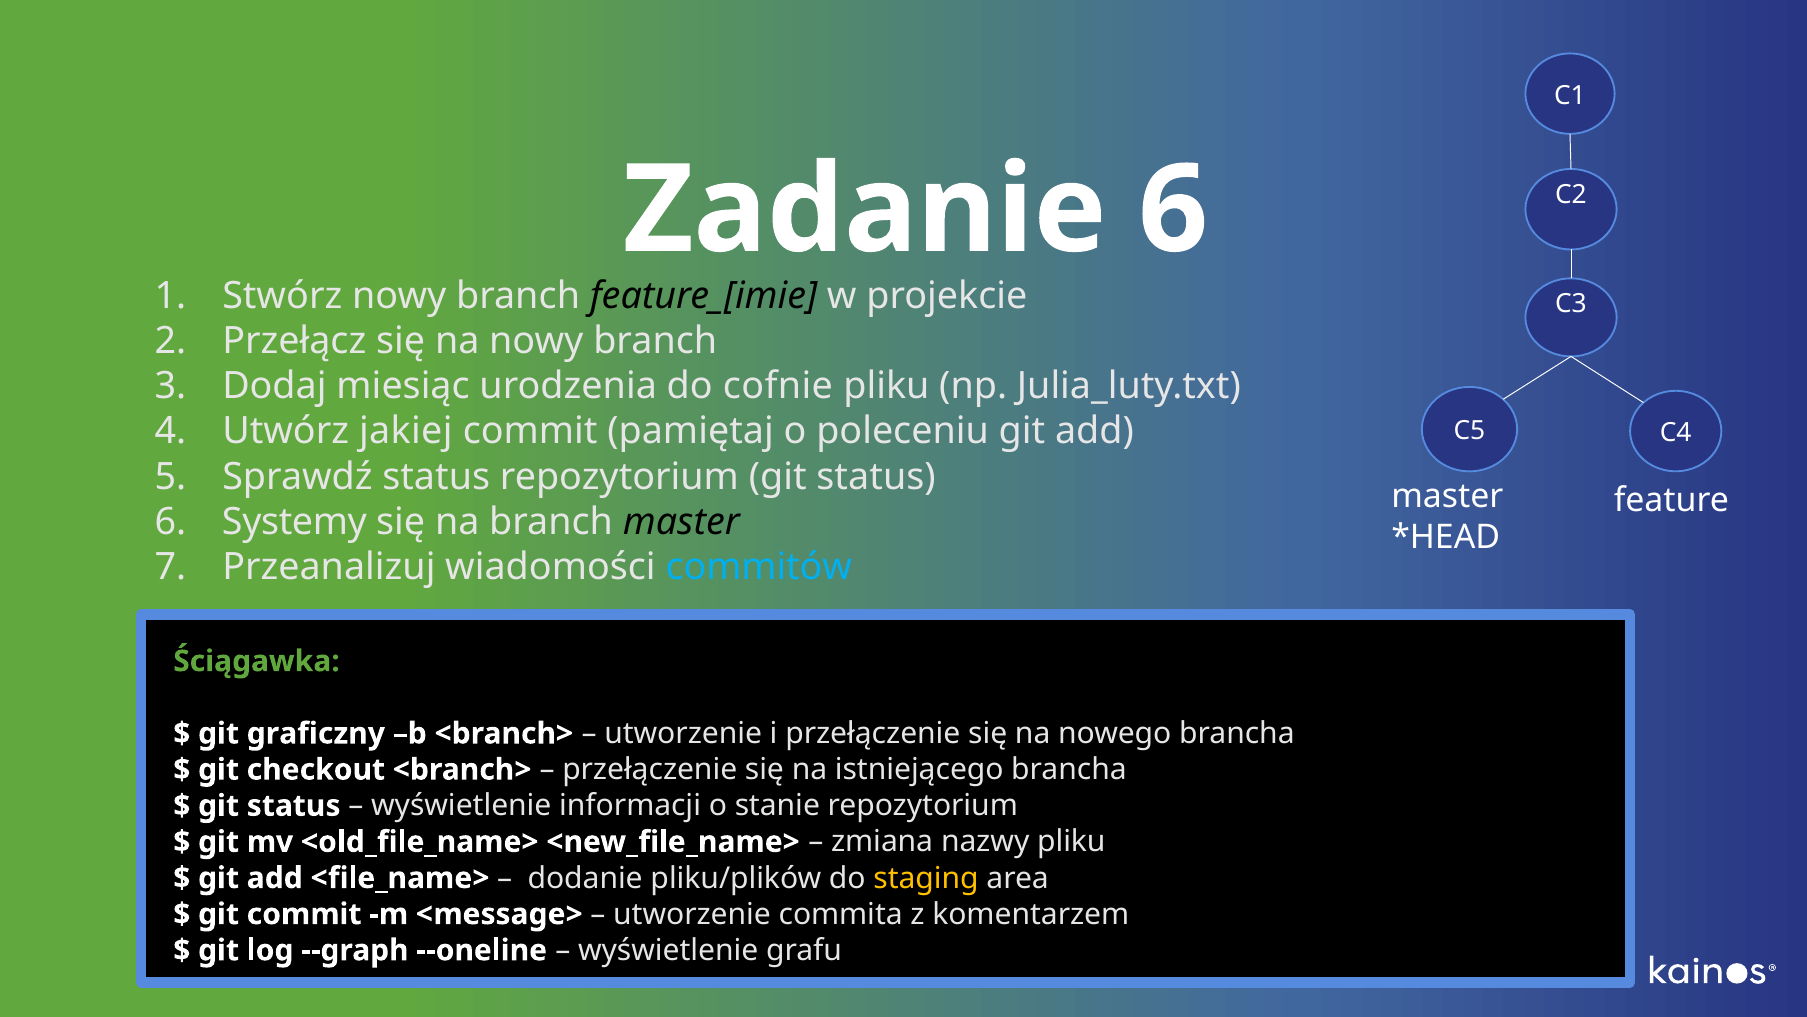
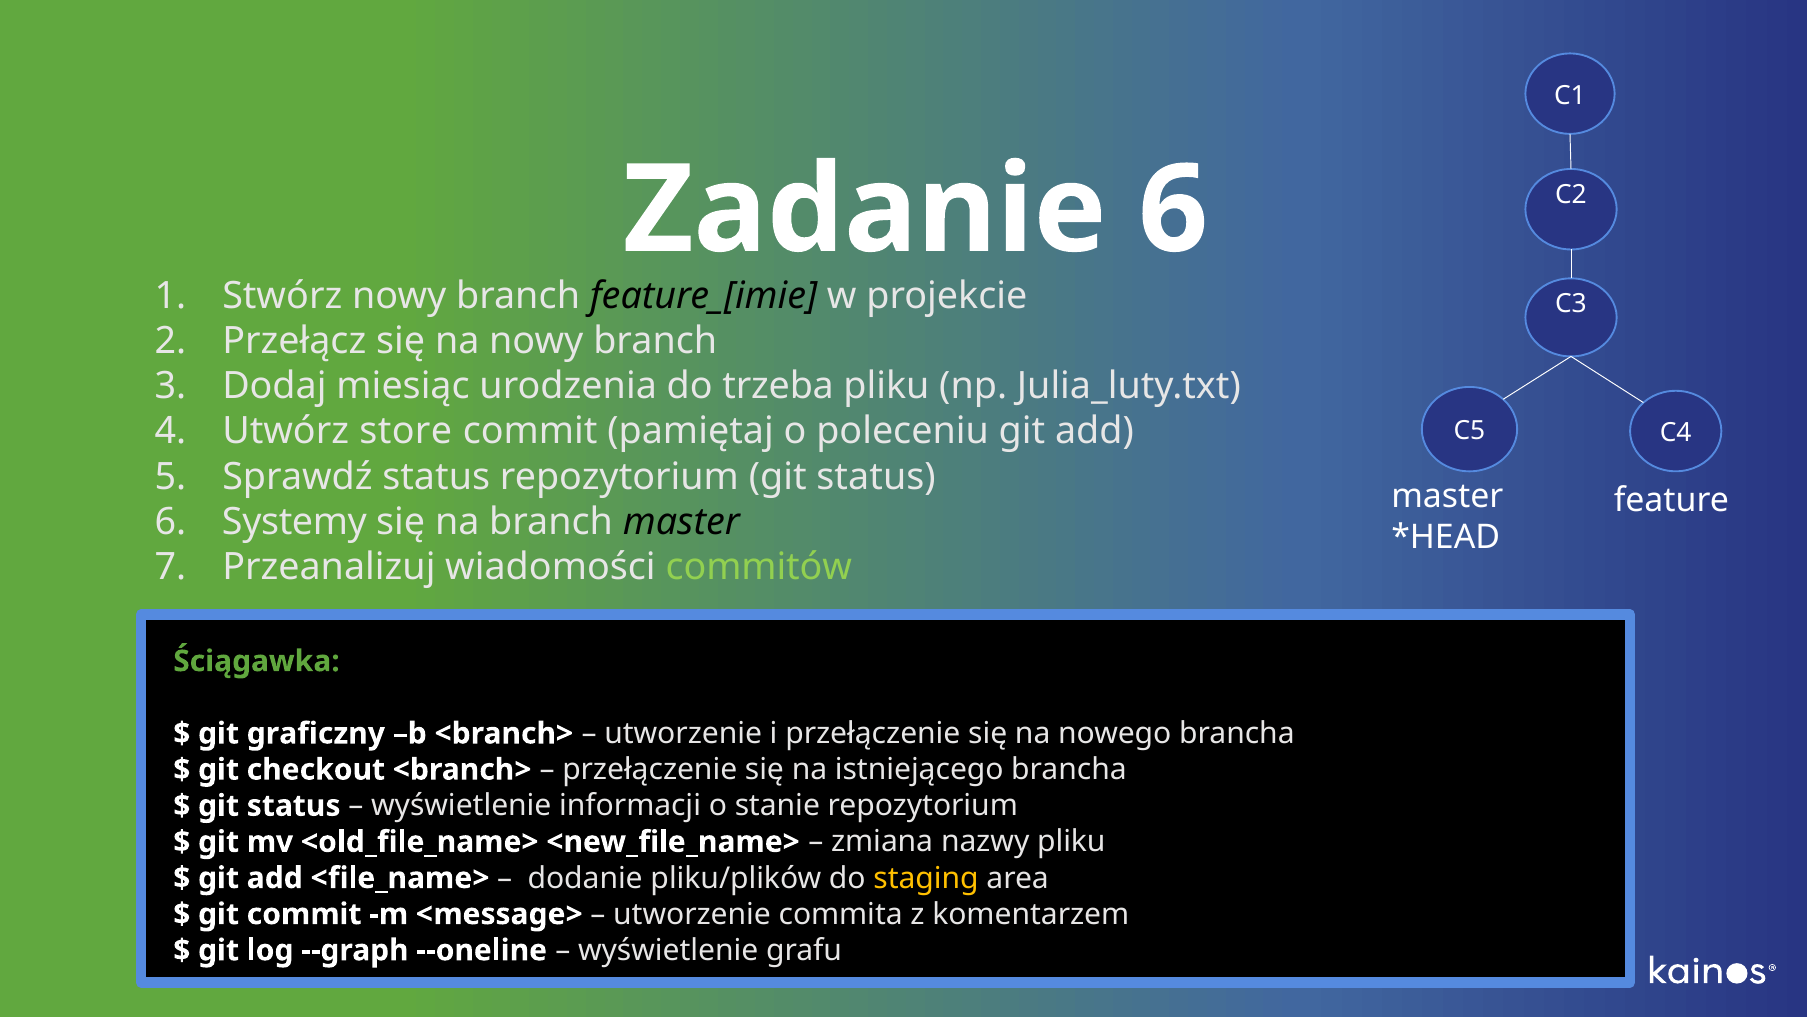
cofnie: cofnie -> trzeba (778, 386)
jakiej: jakiej -> store (406, 431)
commitów colour: light blue -> light green (759, 567)
